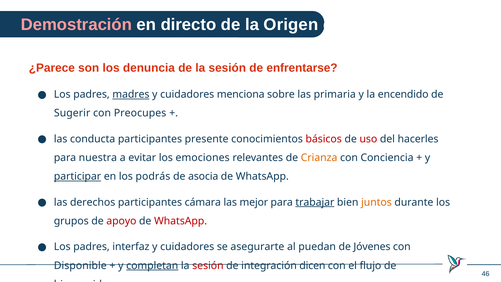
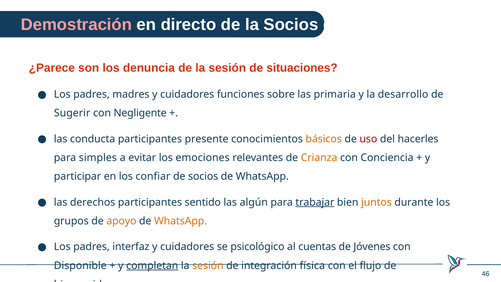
la Origen: Origen -> Socios (291, 25)
enfrentarse: enfrentarse -> situaciones (302, 68)
madres underline: present -> none (131, 94)
menciona: menciona -> funciones (241, 94)
encendido: encendido -> desarrollo (403, 94)
Preocupes: Preocupes -> Negligente (140, 113)
básicos colour: red -> orange (324, 139)
nuestra: nuestra -> simples (98, 158)
participar underline: present -> none (78, 176)
podrás: podrás -> confiar (153, 176)
de asocia: asocia -> socios (203, 176)
cámara: cámara -> sentido (203, 202)
mejor: mejor -> algún (254, 202)
apoyo colour: red -> orange (121, 221)
WhatsApp colour: red -> orange (181, 221)
asegurarte: asegurarte -> psicológico (257, 247)
puedan: puedan -> cuentas (317, 247)
sesión colour: red -> orange (208, 265)
dicen: dicen -> física (312, 265)
